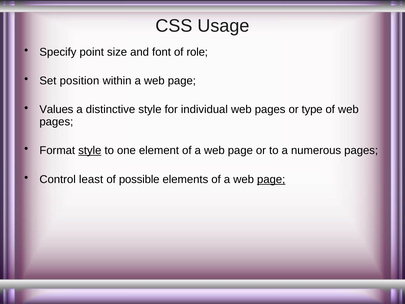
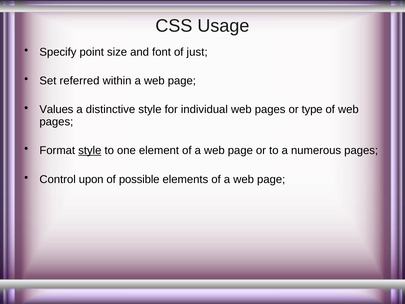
role: role -> just (197, 52)
position: position -> referred (79, 81)
least: least -> upon (91, 179)
page underline: present -> none (271, 179)
